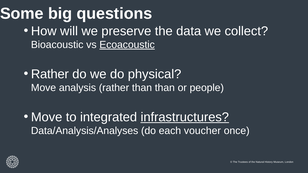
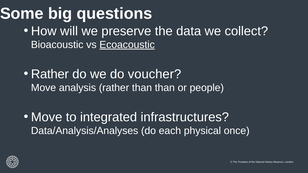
physical: physical -> voucher (155, 74)
infrastructures underline: present -> none (185, 117)
voucher: voucher -> physical (202, 131)
